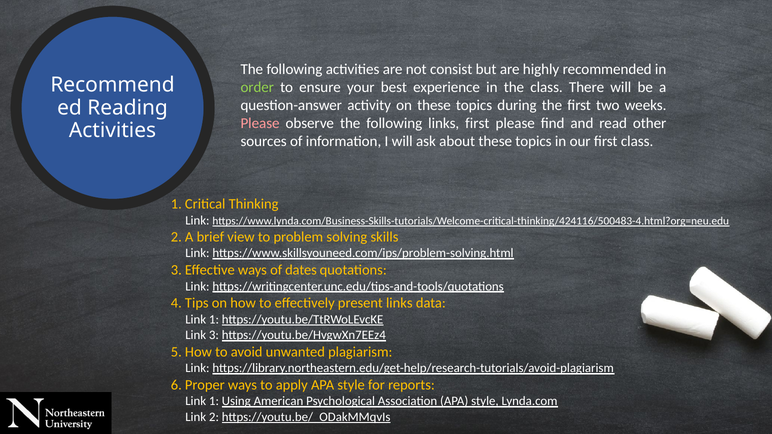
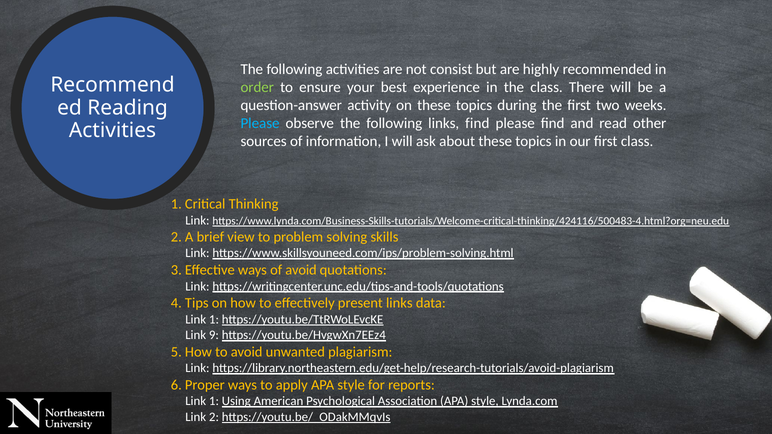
Please colour: pink -> light blue (260, 123)
links first: first -> find (477, 123)
of dates: dates -> avoid (301, 270)
Link 3: 3 -> 9 (214, 335)
